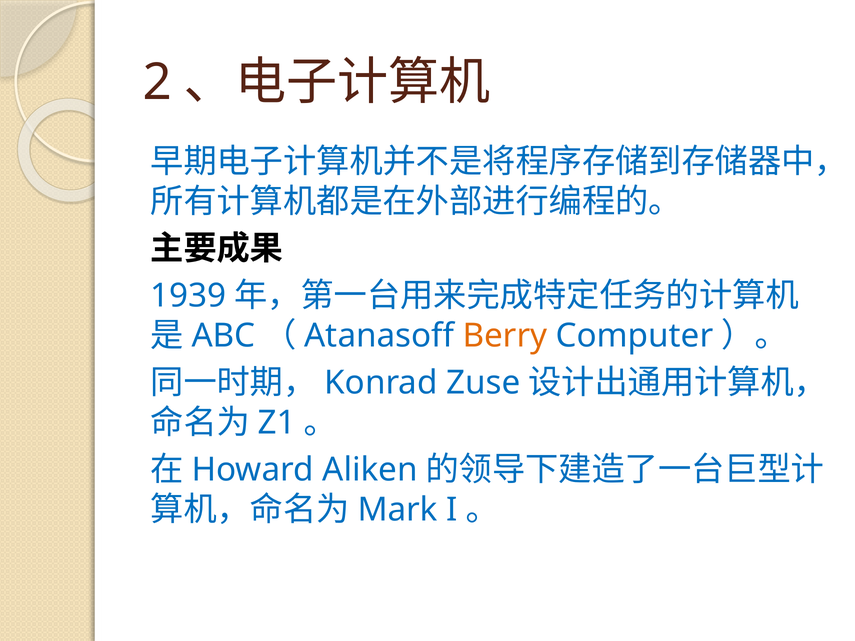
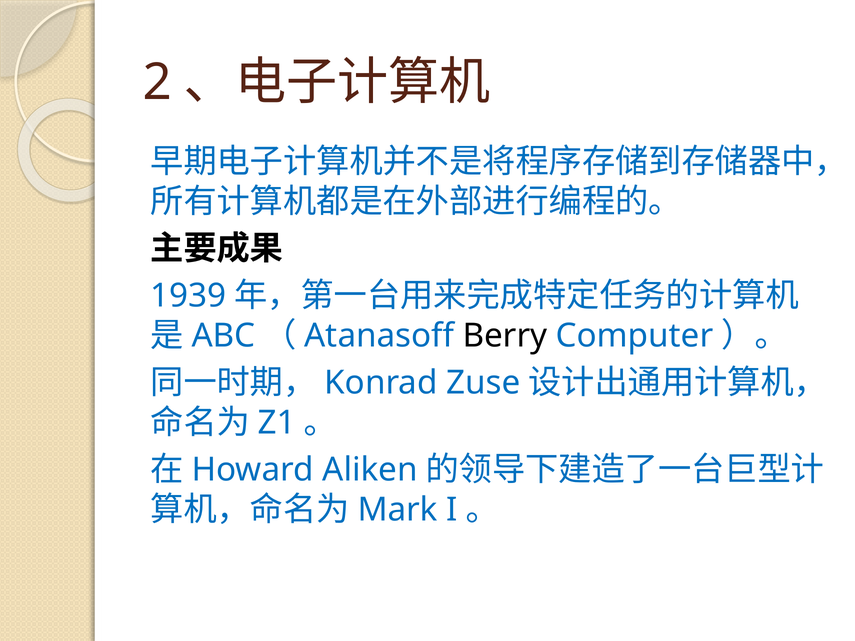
Berry colour: orange -> black (505, 336)
